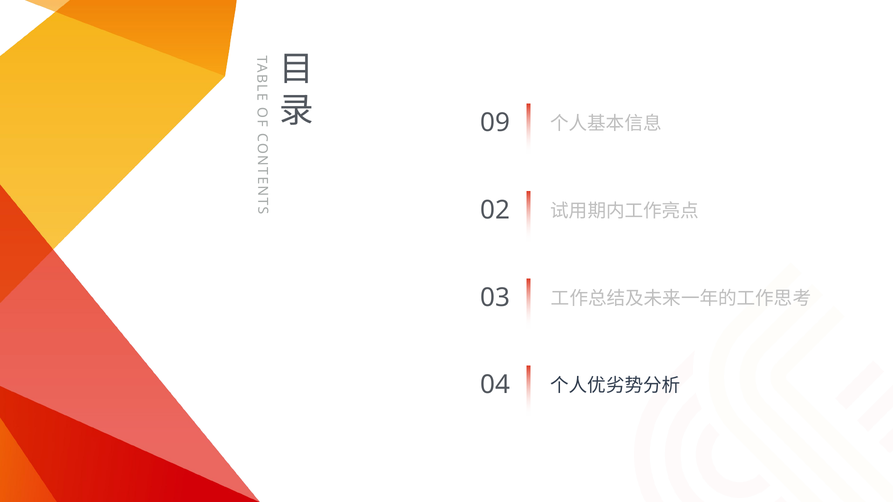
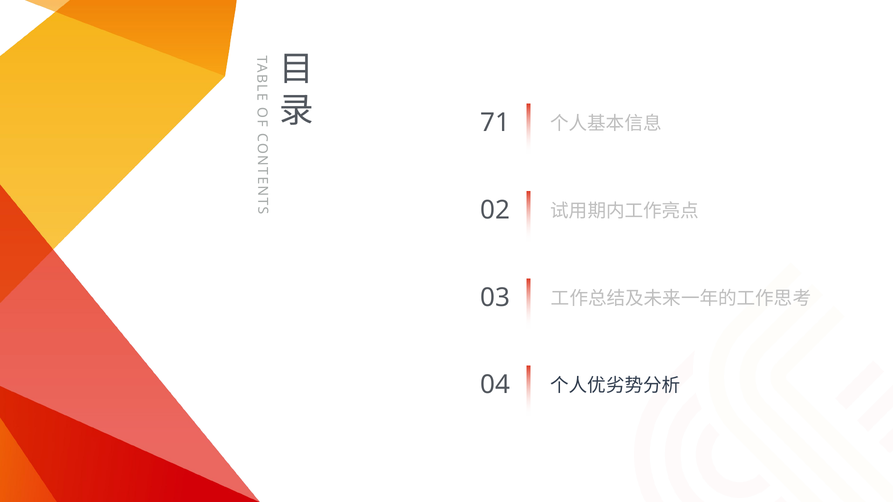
09: 09 -> 71 (495, 123)
